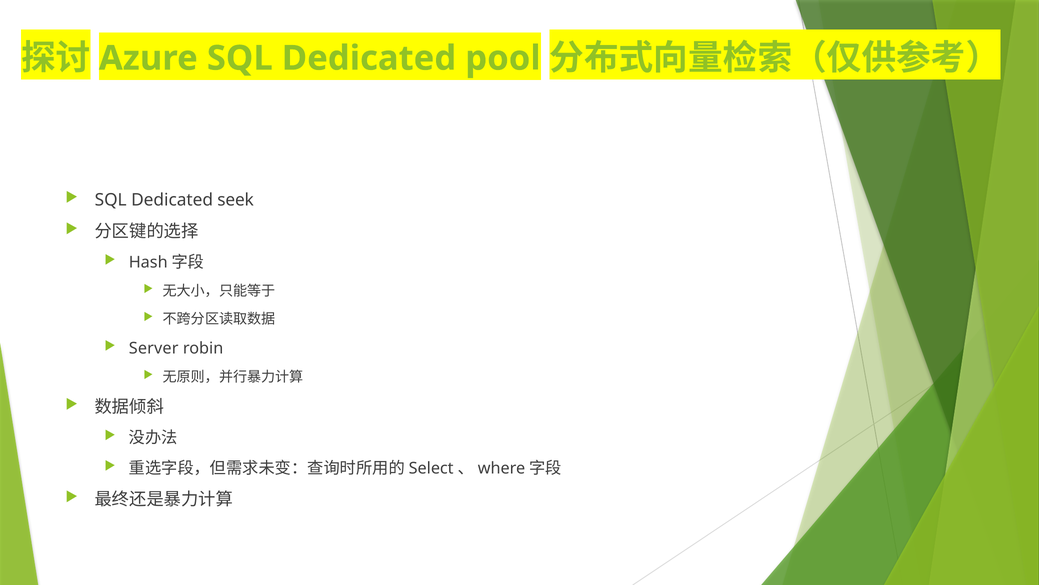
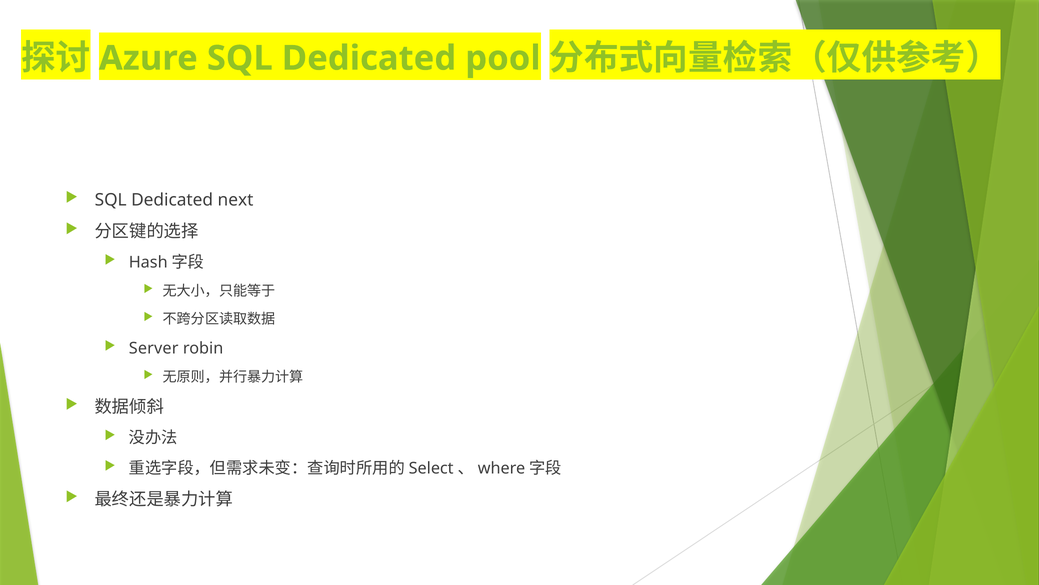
seek: seek -> next (235, 200)
